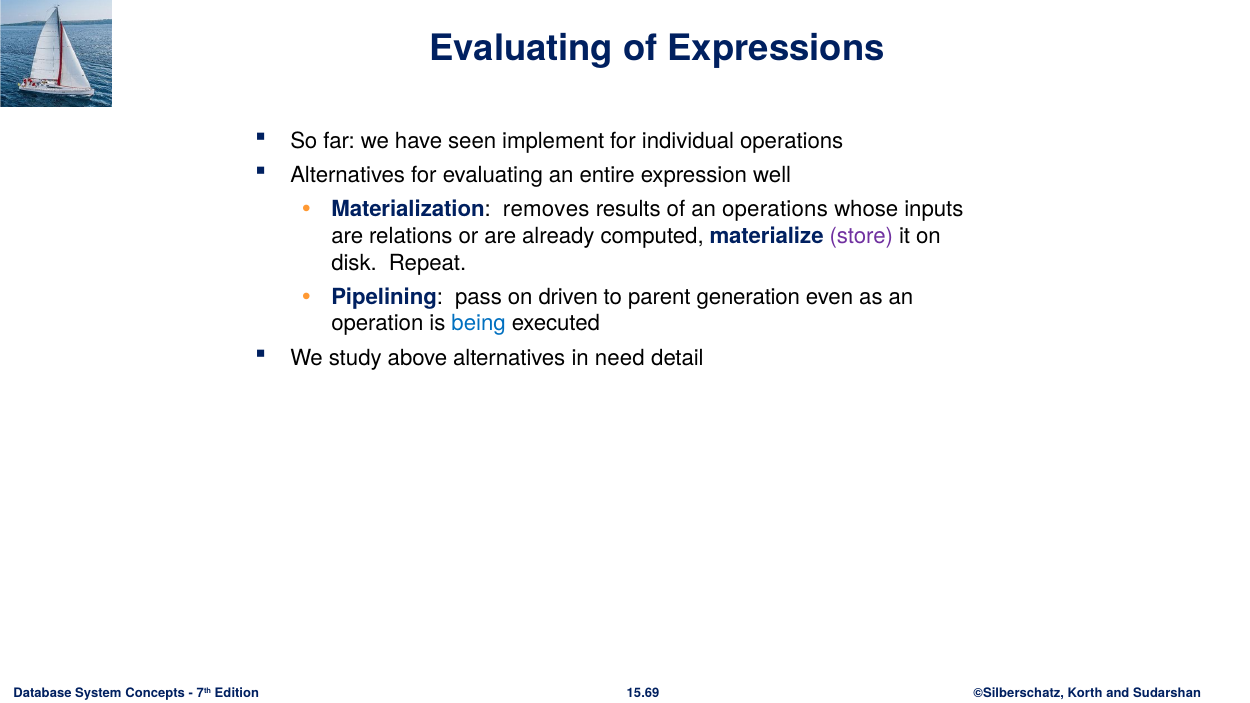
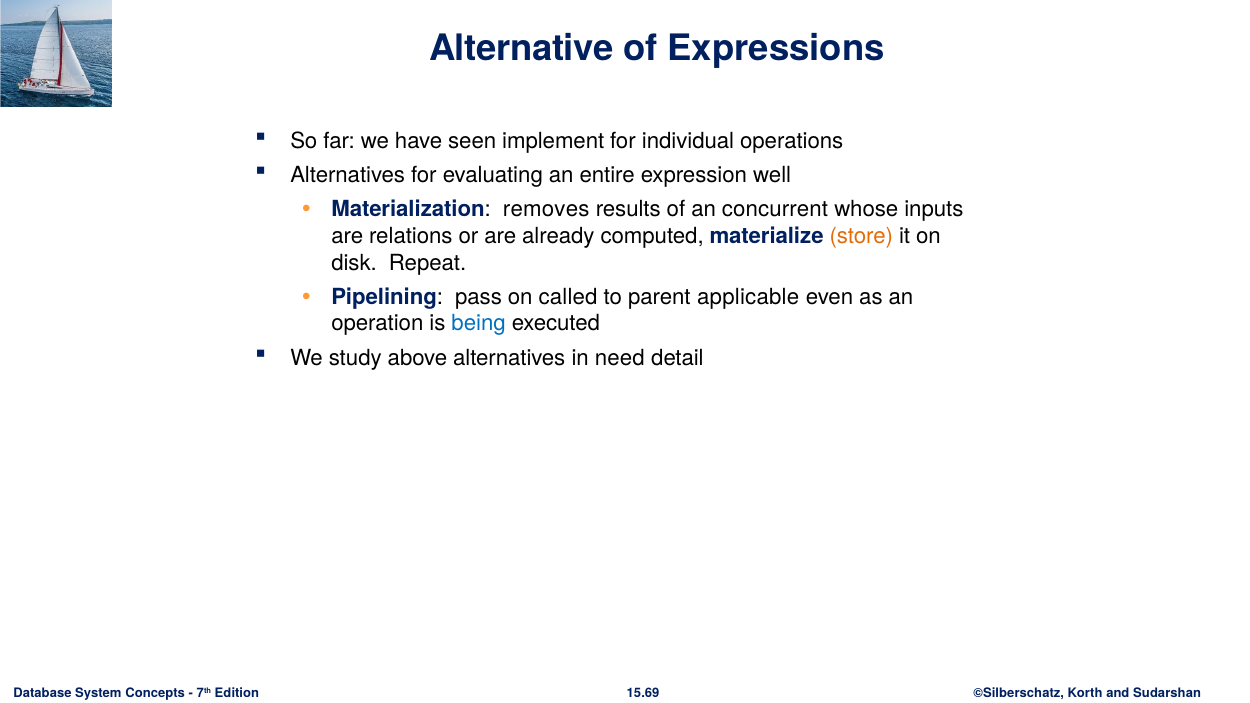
Evaluating: Evaluating -> Alternative (521, 49)
an operations: operations -> concurrent (775, 210)
store colour: purple -> orange (861, 236)
driven: driven -> called (568, 297)
generation: generation -> applicable (748, 297)
